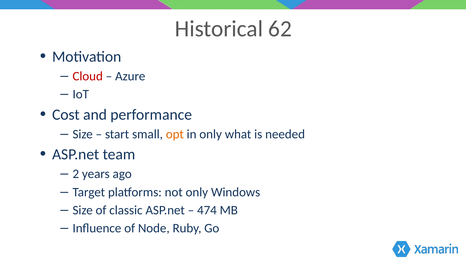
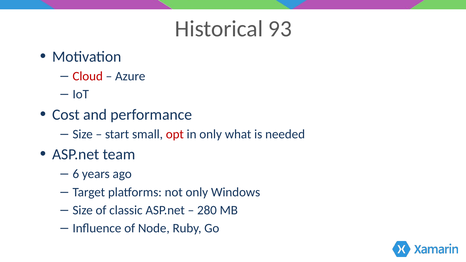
62: 62 -> 93 (280, 29)
opt colour: orange -> red (175, 134)
2: 2 -> 6 (76, 174)
474: 474 -> 280 (207, 210)
